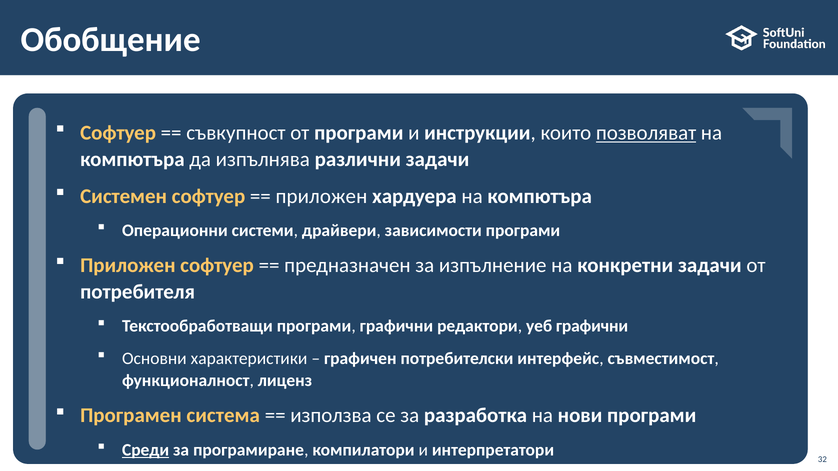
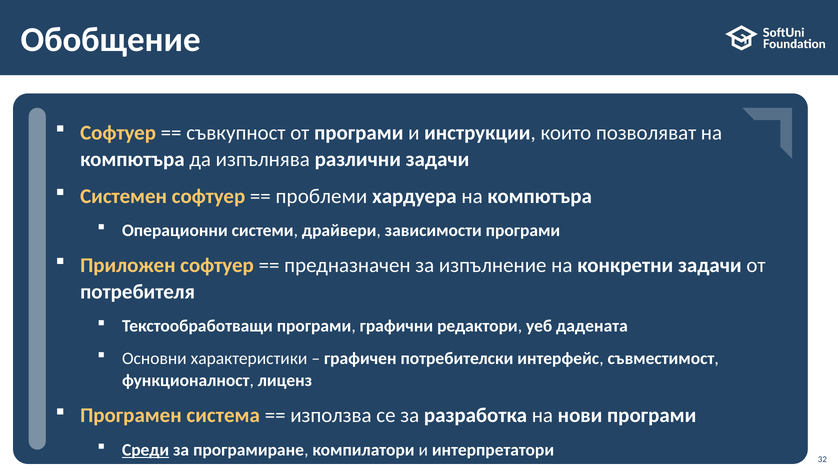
позволяват underline: present -> none (646, 133)
приложен: приложен -> проблеми (321, 196)
уеб графични: графични -> дадената (592, 326)
